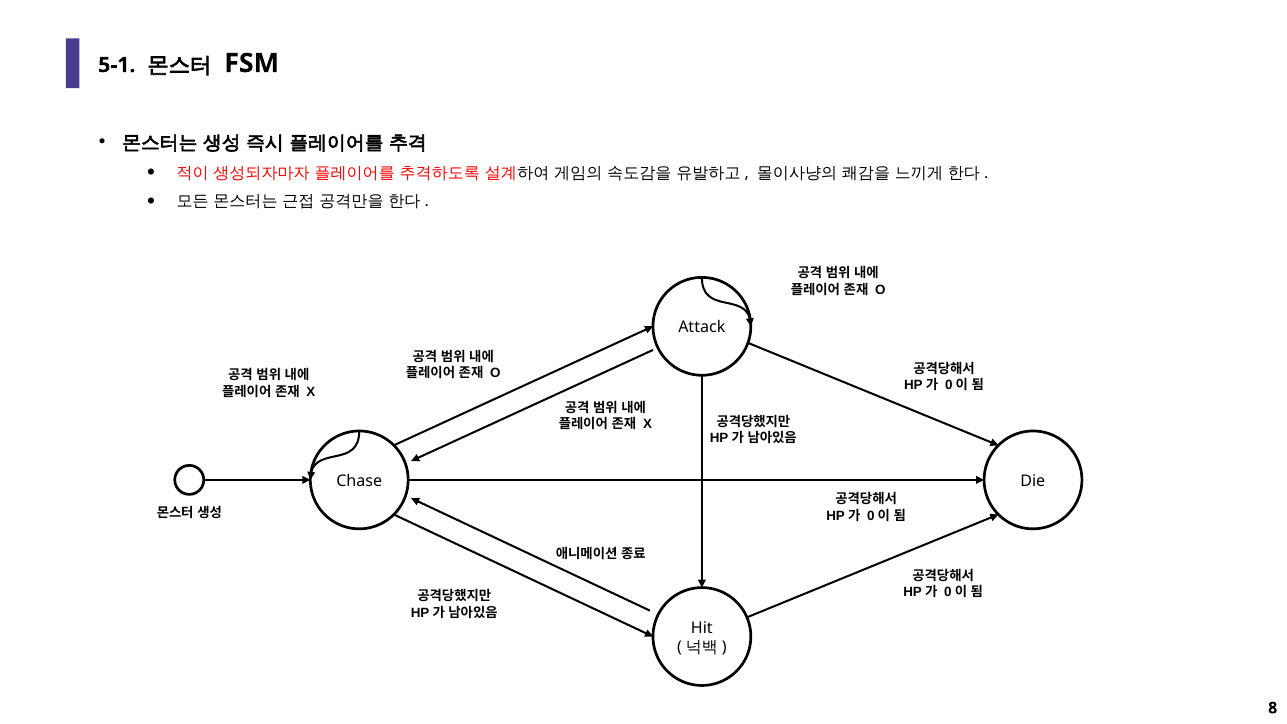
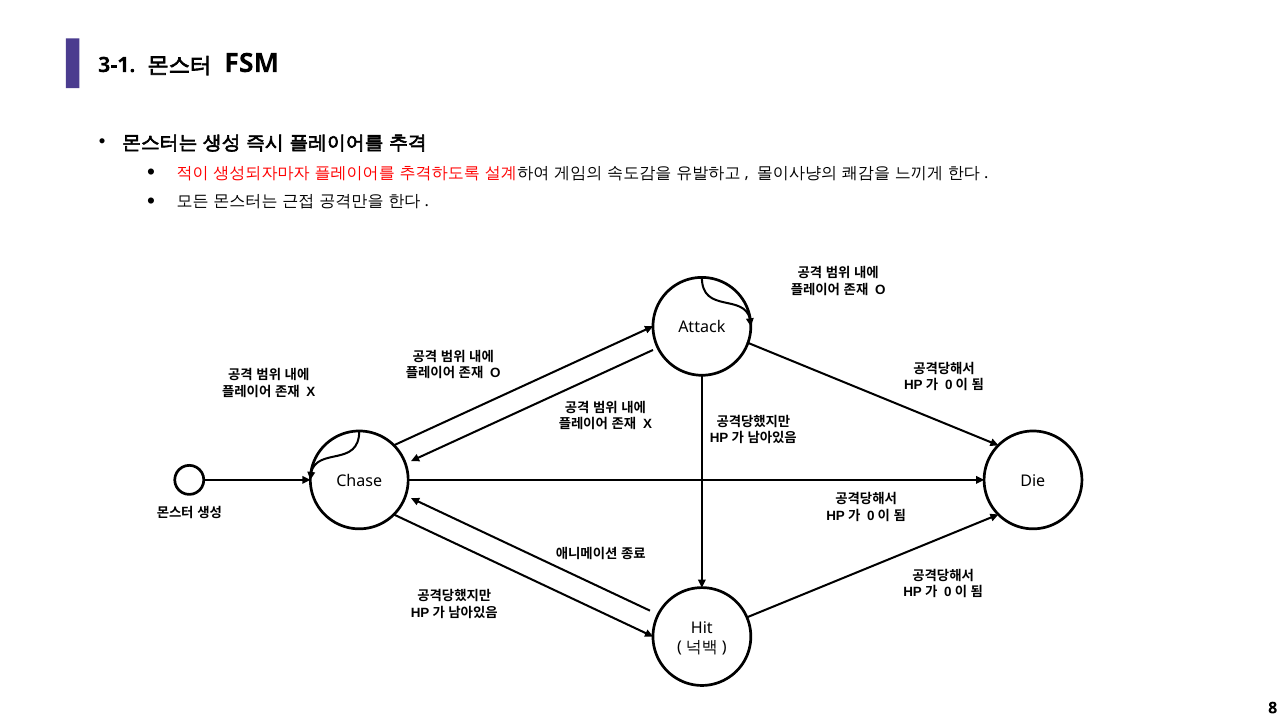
5-1: 5-1 -> 3-1 (117, 65)
